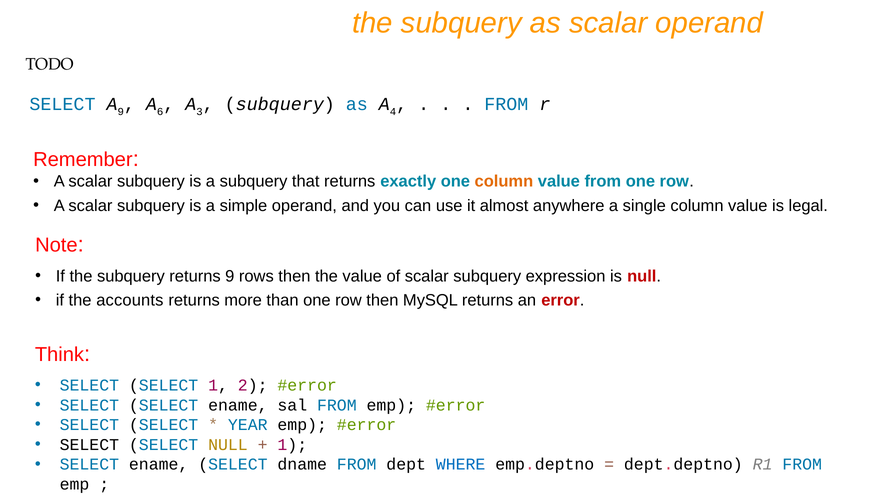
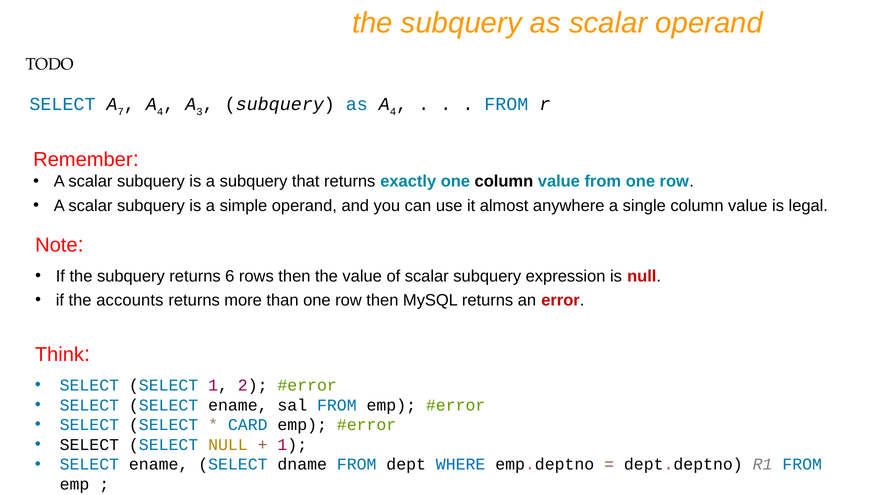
A 9: 9 -> 7 (121, 112)
6: 6 -> 4 (160, 112)
column colour: orange -> black (504, 182)
returns 9: 9 -> 6 (230, 276)
YEAR: YEAR -> CARD (248, 425)
